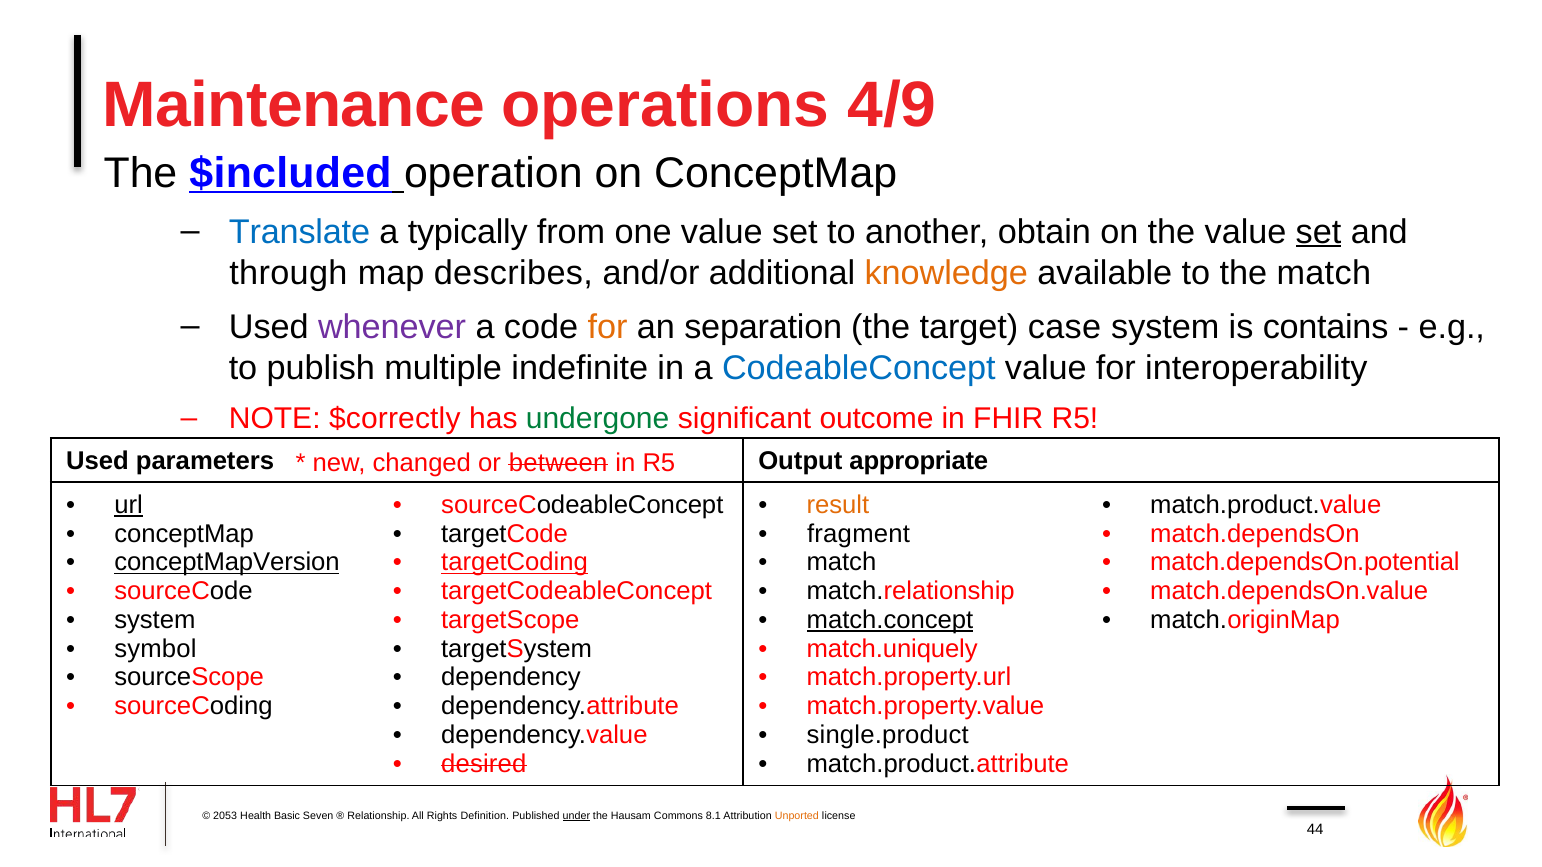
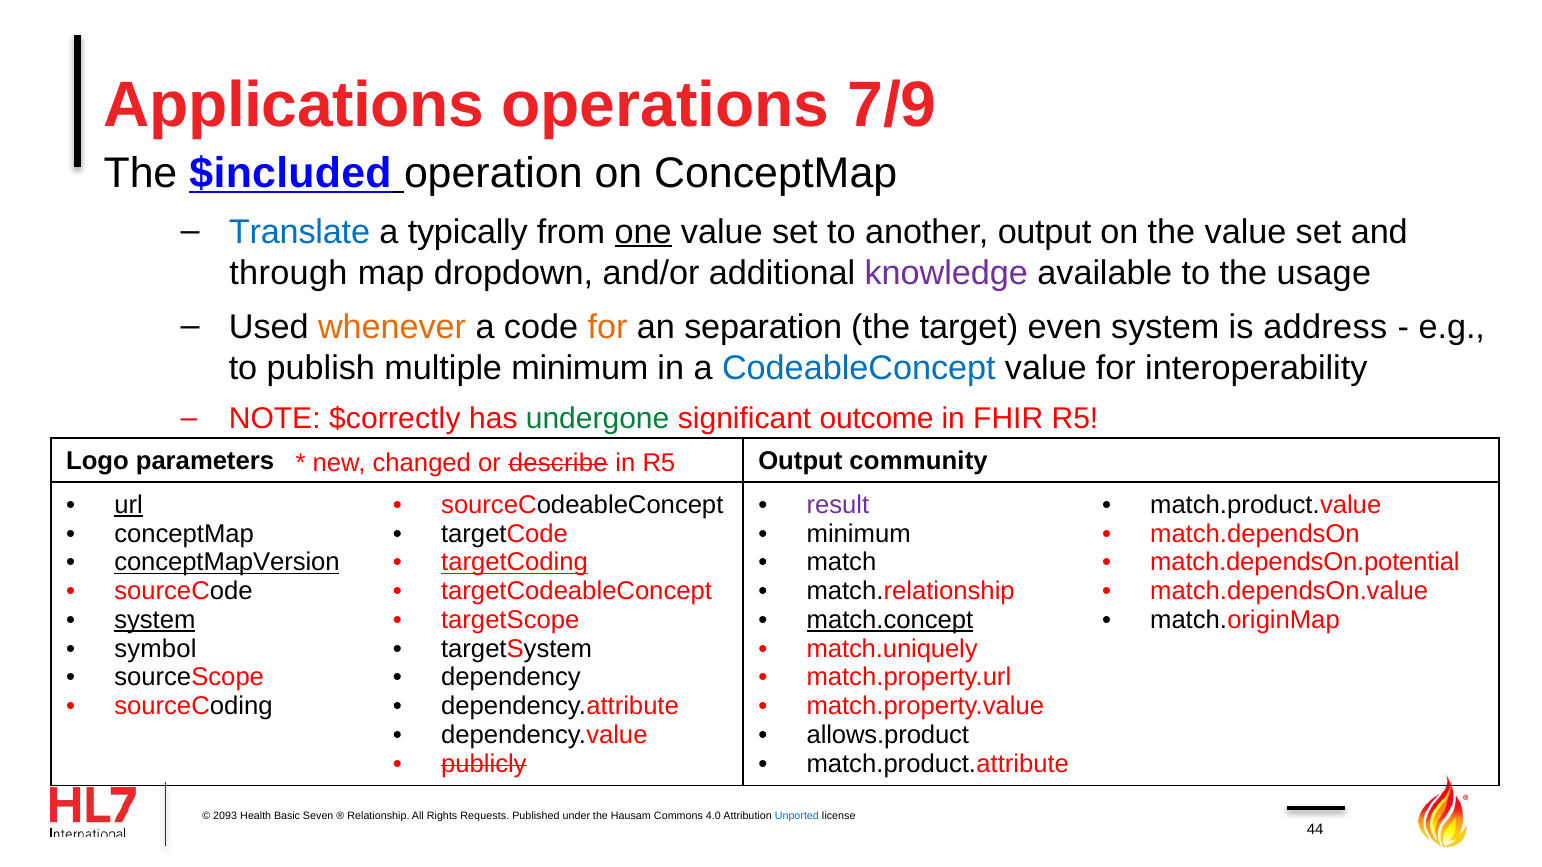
Maintenance: Maintenance -> Applications (294, 105)
4/9: 4/9 -> 7/9 (892, 105)
one underline: none -> present (643, 232)
another obtain: obtain -> output (1045, 232)
set underline: present -> none (1319, 232)
describes: describes -> dropdown (513, 273)
knowledge colour: orange -> purple (946, 273)
the match: match -> usage (1324, 273)
whenever colour: purple -> orange (392, 327)
case: case -> even (1065, 327)
contains: contains -> address (1325, 327)
multiple indefinite: indefinite -> minimum (580, 368)
Used: Used -> Logo (97, 461)
appropriate: appropriate -> community (919, 461)
between: between -> describe (558, 463)
result colour: orange -> purple (838, 505)
fragment: fragment -> minimum (859, 534)
system underline: none -> present (155, 620)
single.product: single.product -> allows.product (888, 735)
desired: desired -> publicly (484, 764)
2053: 2053 -> 2093 (225, 816)
Definition: Definition -> Requests (485, 816)
under underline: present -> none (576, 816)
8.1: 8.1 -> 4.0 (713, 816)
Unported colour: orange -> blue (797, 816)
